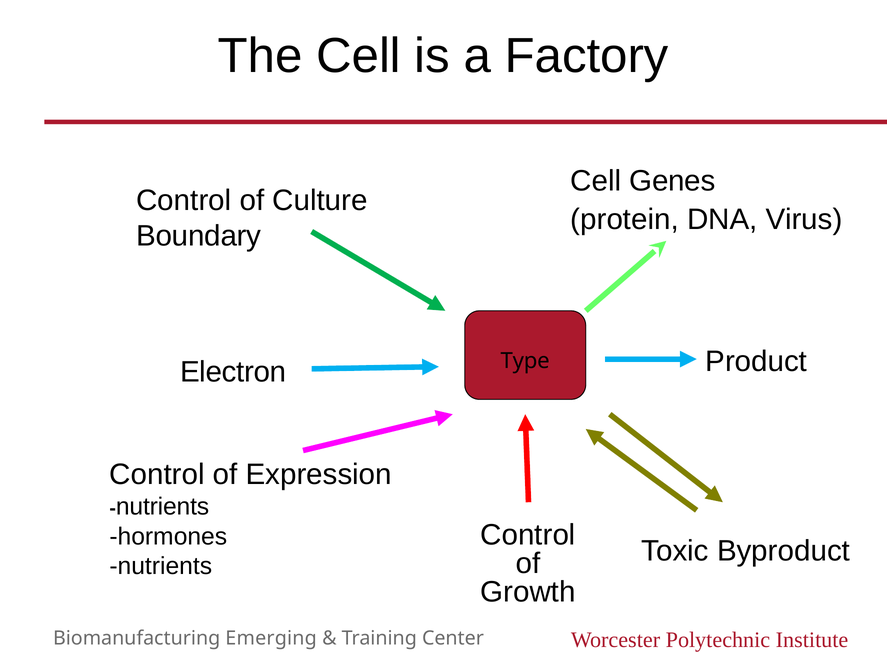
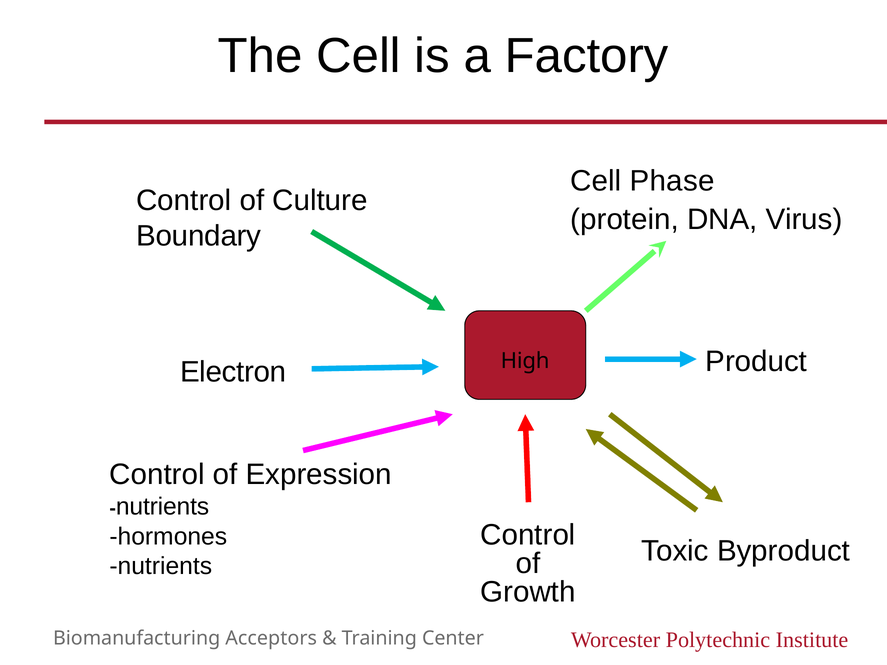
Genes: Genes -> Phase (672, 181)
Type: Type -> High (525, 361)
Emerging: Emerging -> Acceptors (271, 638)
